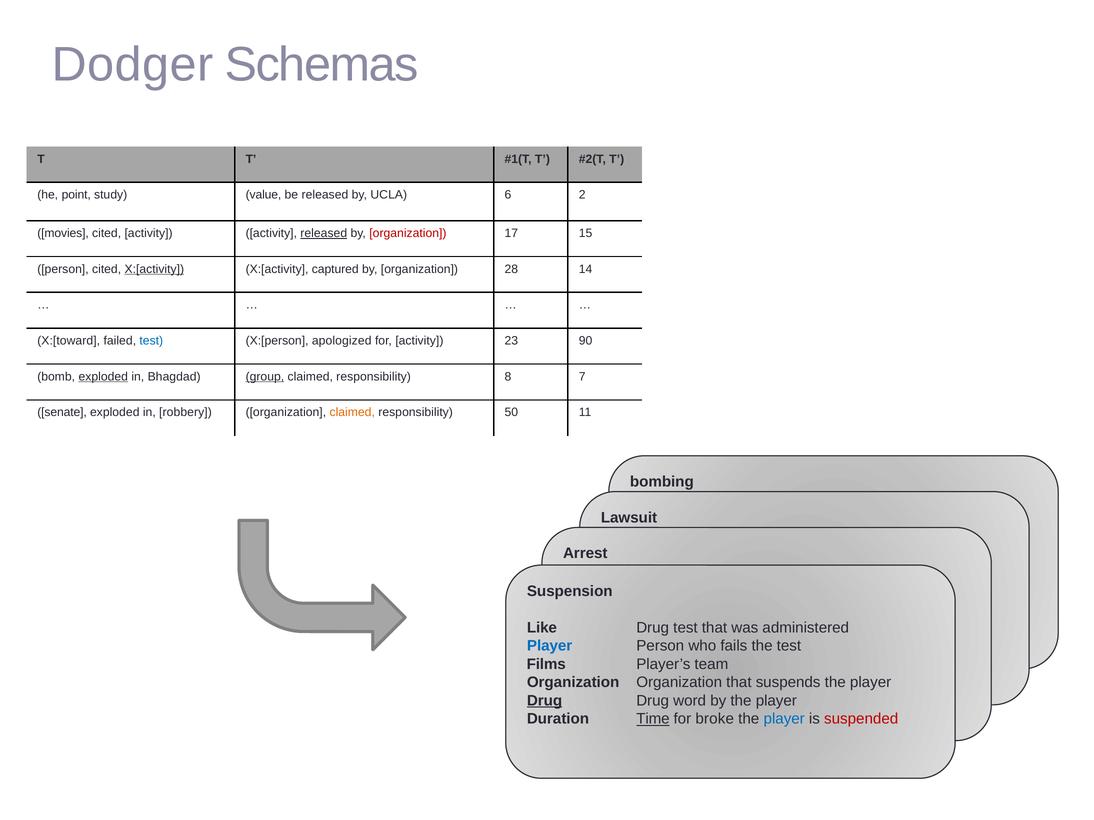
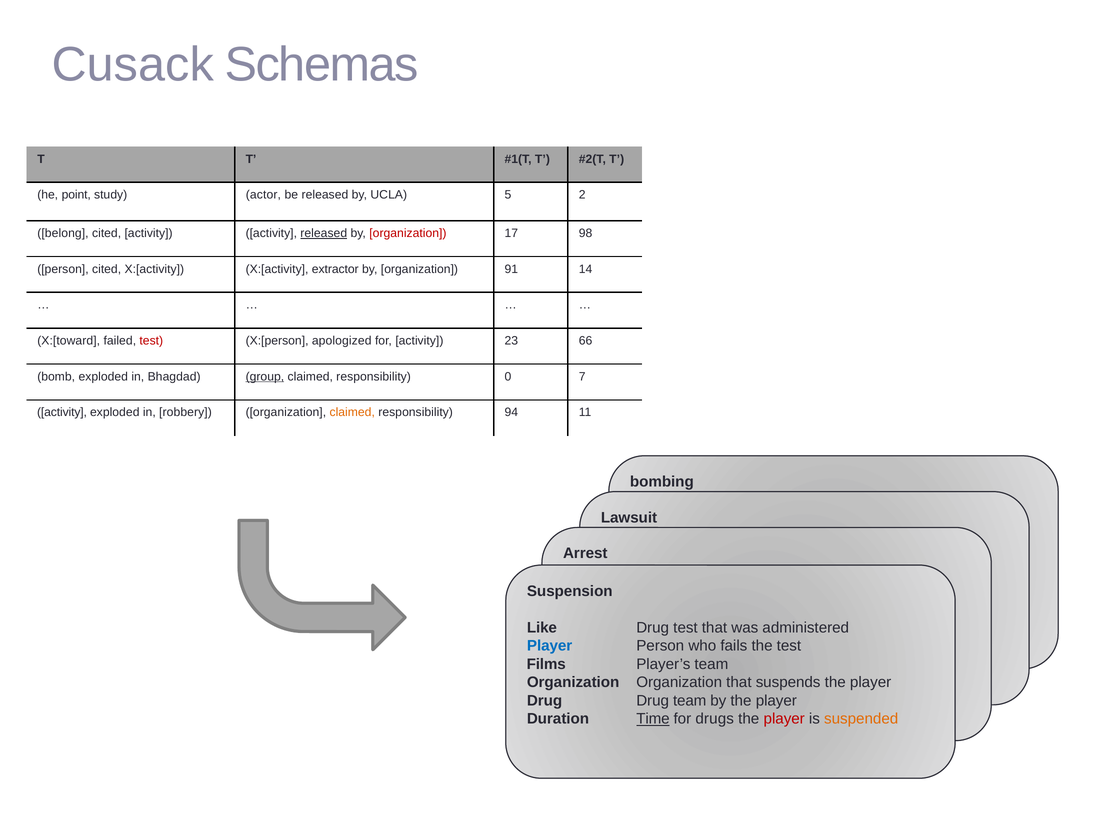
Dodger: Dodger -> Cusack (133, 65)
value: value -> actor (263, 195)
6: 6 -> 5 (508, 195)
movies: movies -> belong (63, 233)
15: 15 -> 98 (586, 233)
X:[activity underline: present -> none (154, 269)
captured: captured -> extractor (335, 269)
28: 28 -> 91 (511, 269)
test colour: blue -> red (151, 341)
90: 90 -> 66 (586, 341)
exploded underline: present -> none (103, 377)
8: 8 -> 0 (508, 377)
senate: senate -> activity (62, 413)
50: 50 -> 94 (511, 413)
Drug underline: present -> none (545, 701)
Drug word: word -> team (690, 701)
broke: broke -> drugs (715, 719)
player colour: blue -> red (784, 719)
suspended colour: red -> orange (861, 719)
